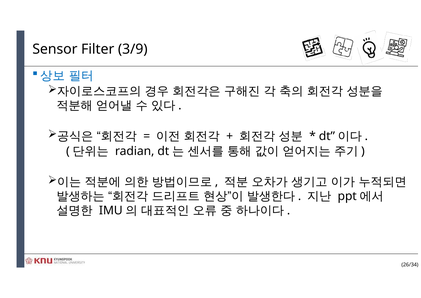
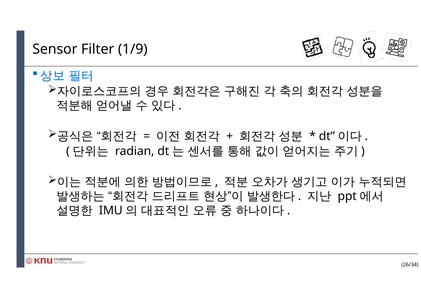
3/9: 3/9 -> 1/9 (133, 49)
